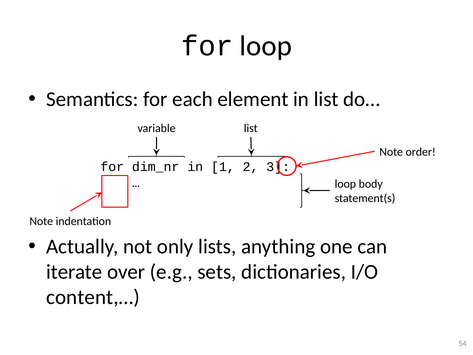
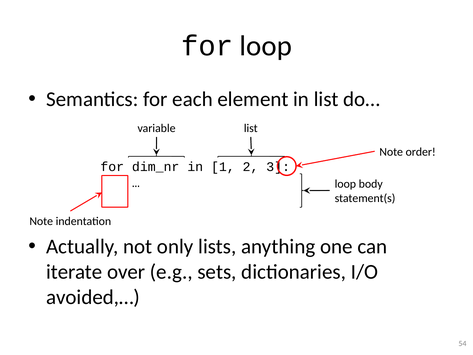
content,…: content,… -> avoided,… (93, 297)
